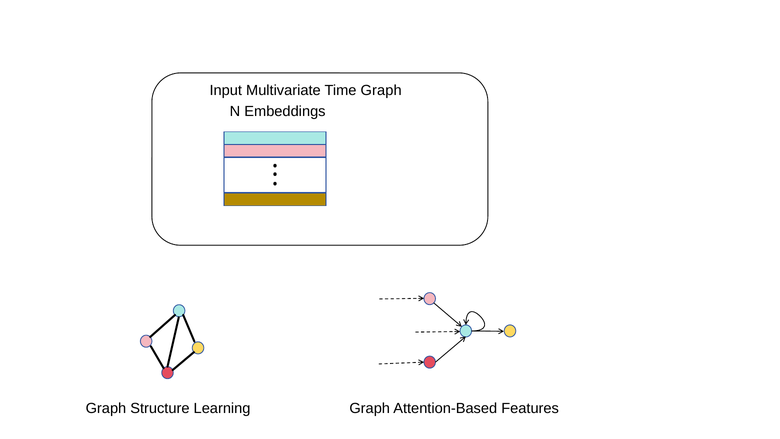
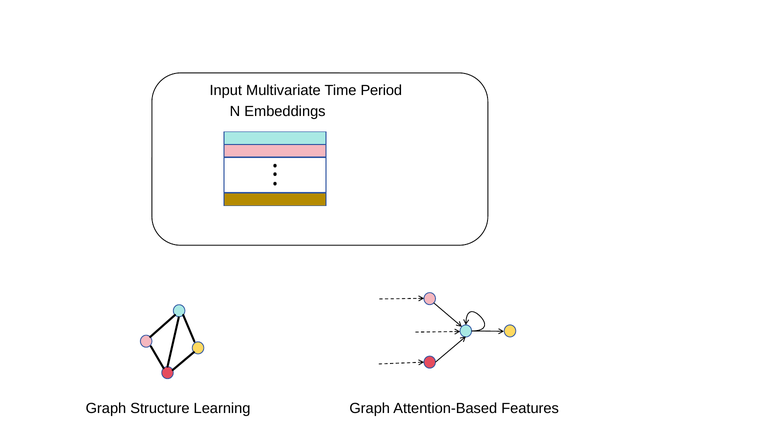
Time Graph: Graph -> Period (381, 90)
